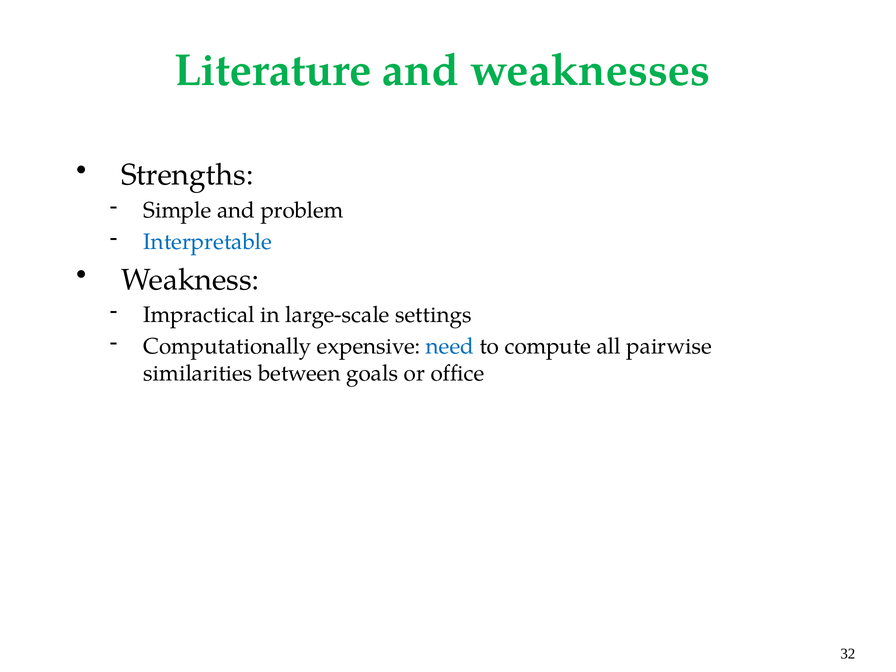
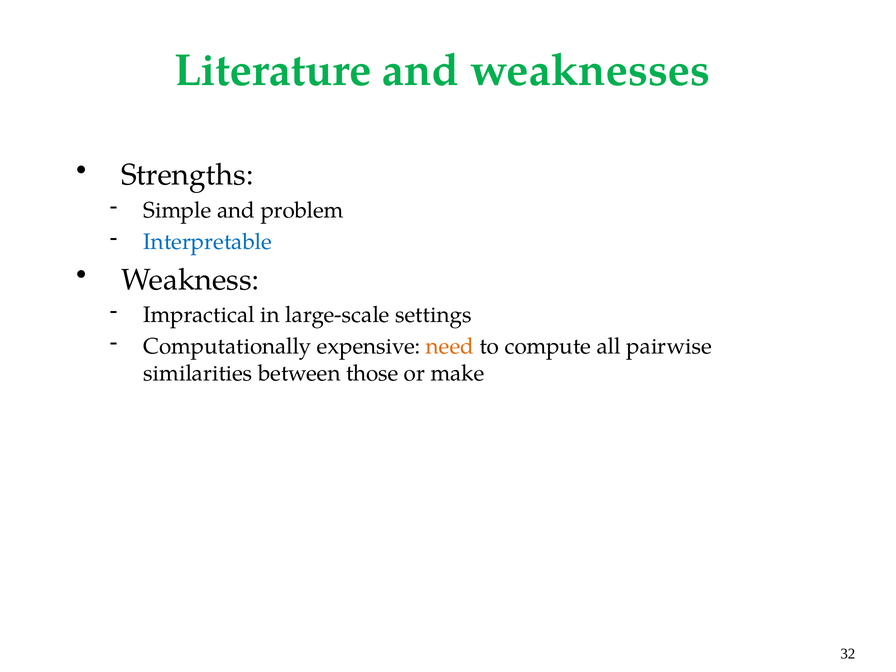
need colour: blue -> orange (450, 346)
goals: goals -> those (372, 373)
office: office -> make (457, 373)
